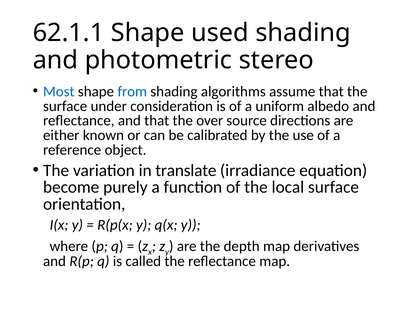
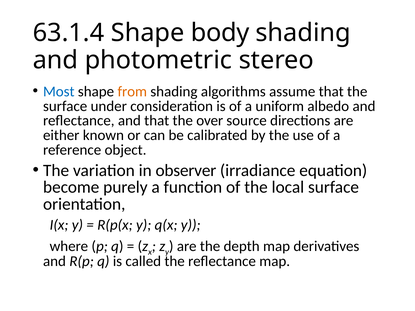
62.1.1: 62.1.1 -> 63.1.4 (68, 33)
used: used -> body (220, 33)
from colour: blue -> orange (132, 92)
translate: translate -> observer (186, 171)
